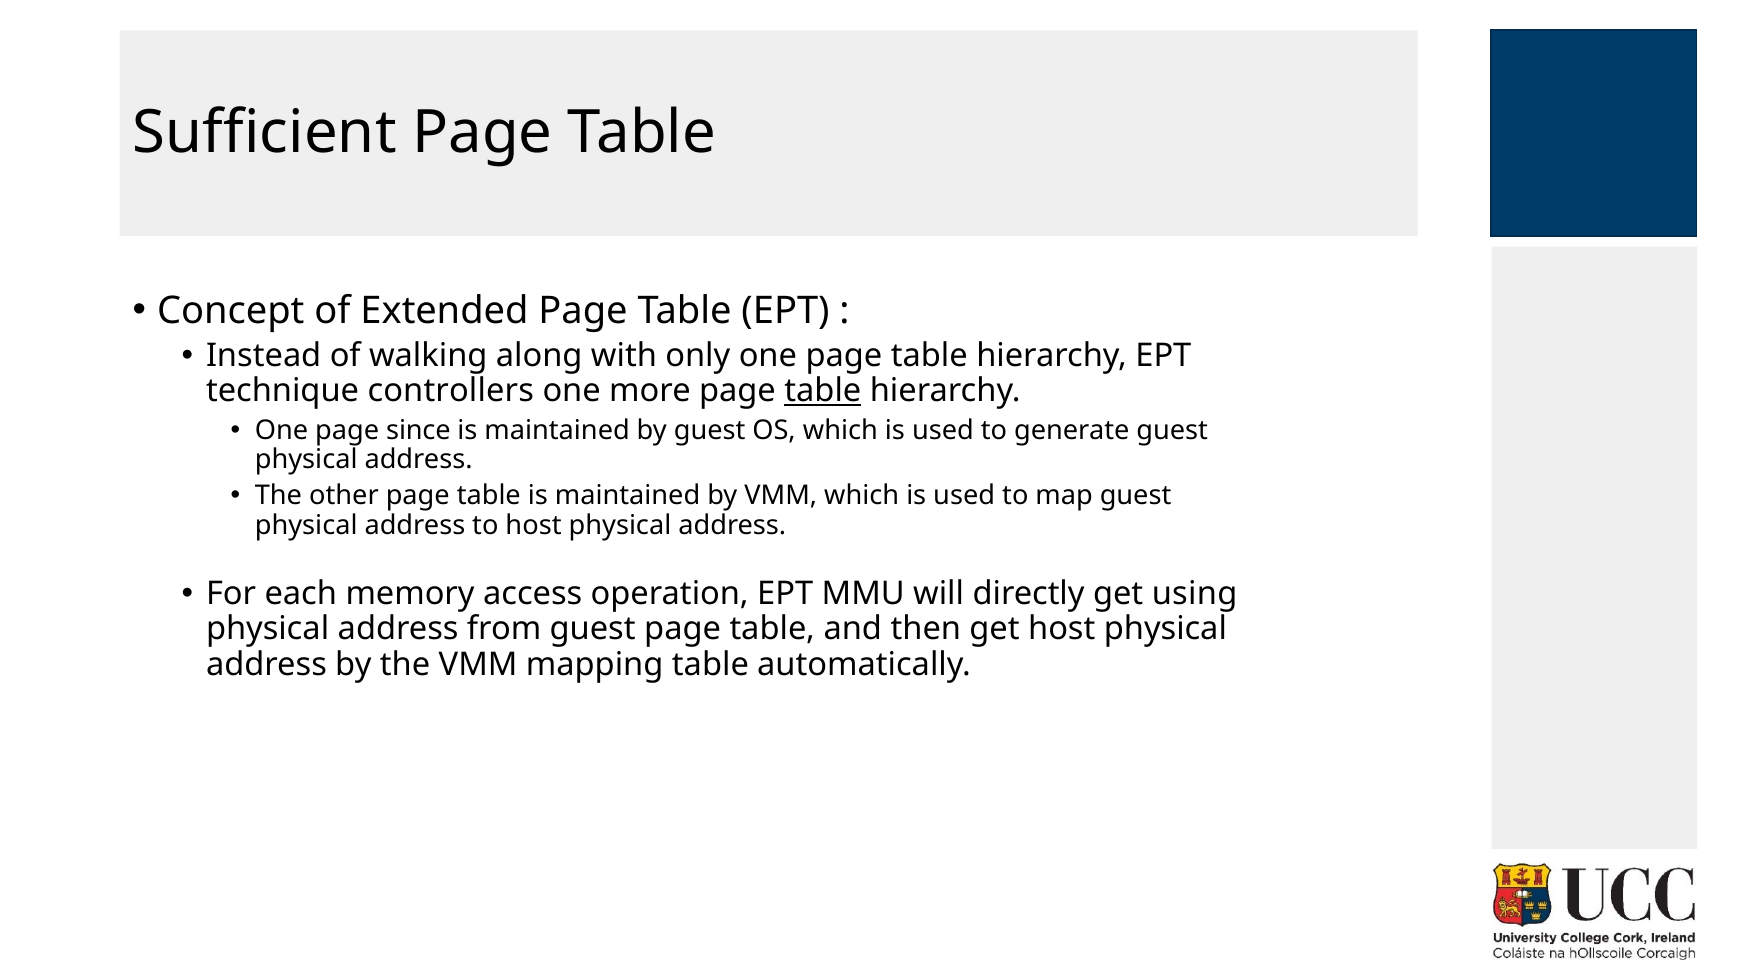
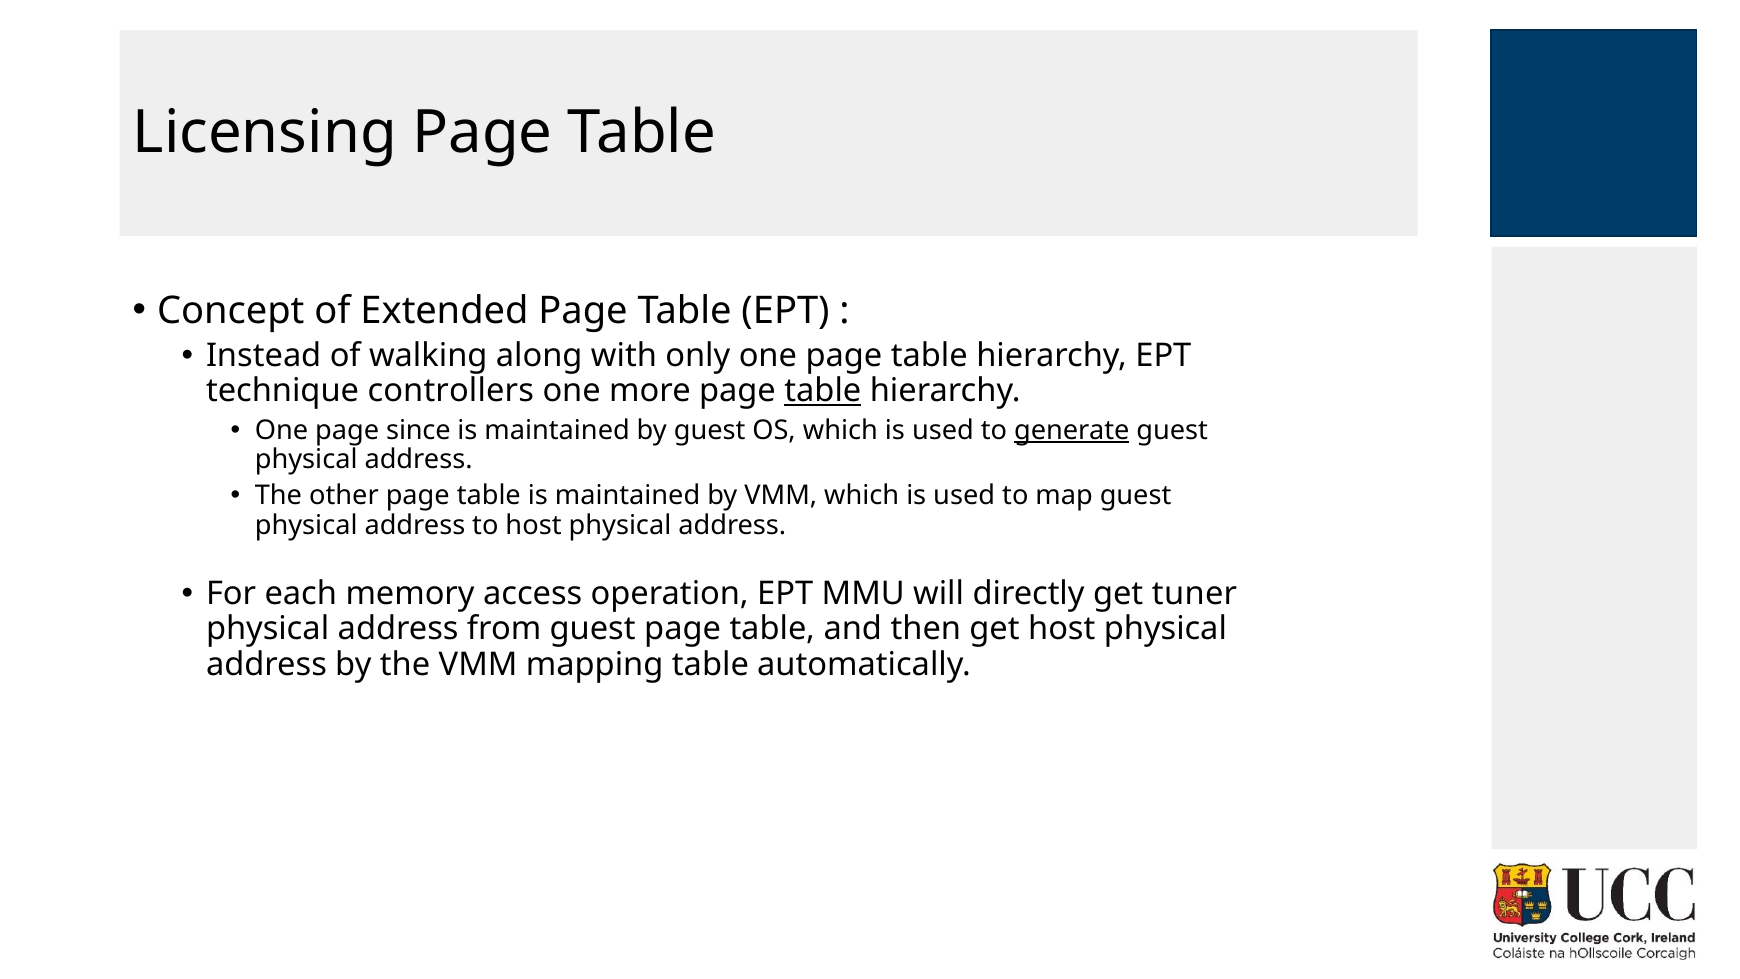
Sufficient: Sufficient -> Licensing (265, 133)
generate underline: none -> present (1072, 430)
using: using -> tuner (1195, 594)
